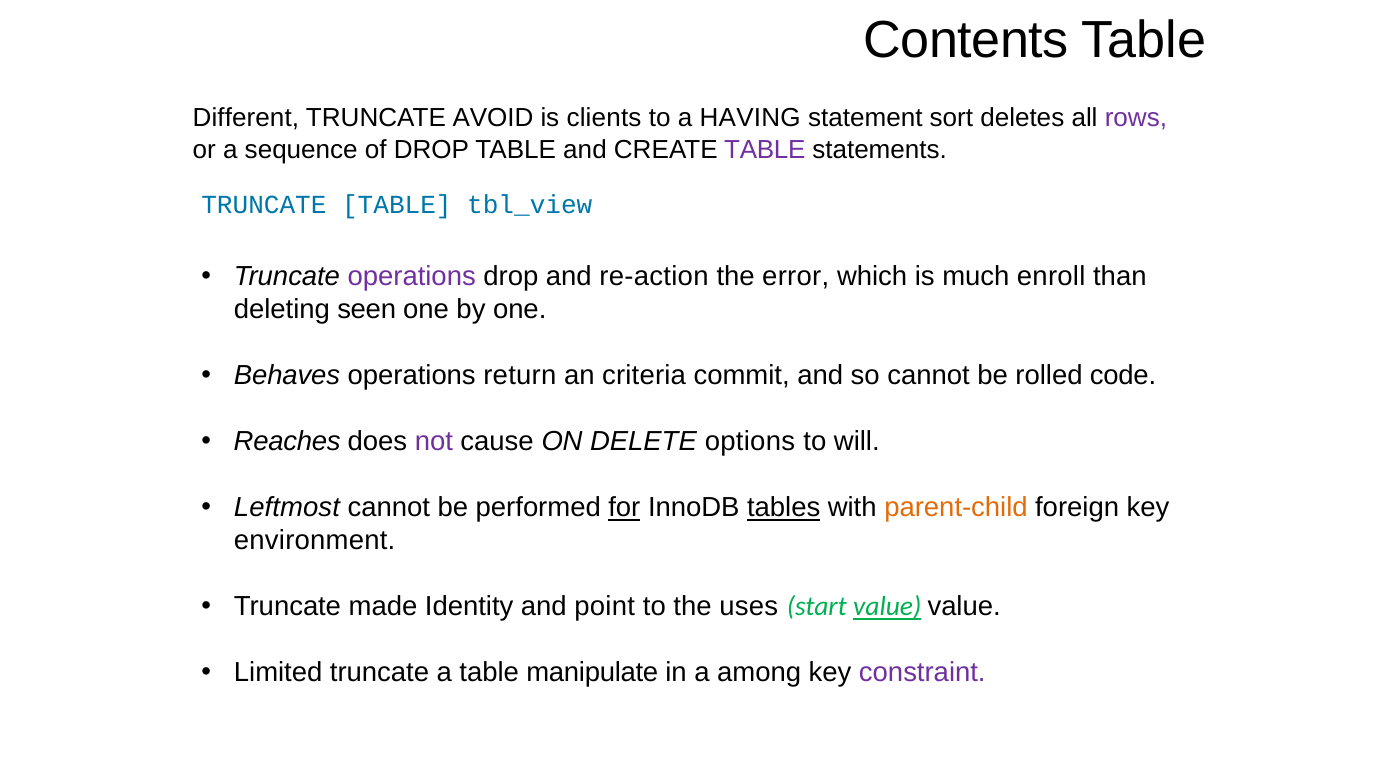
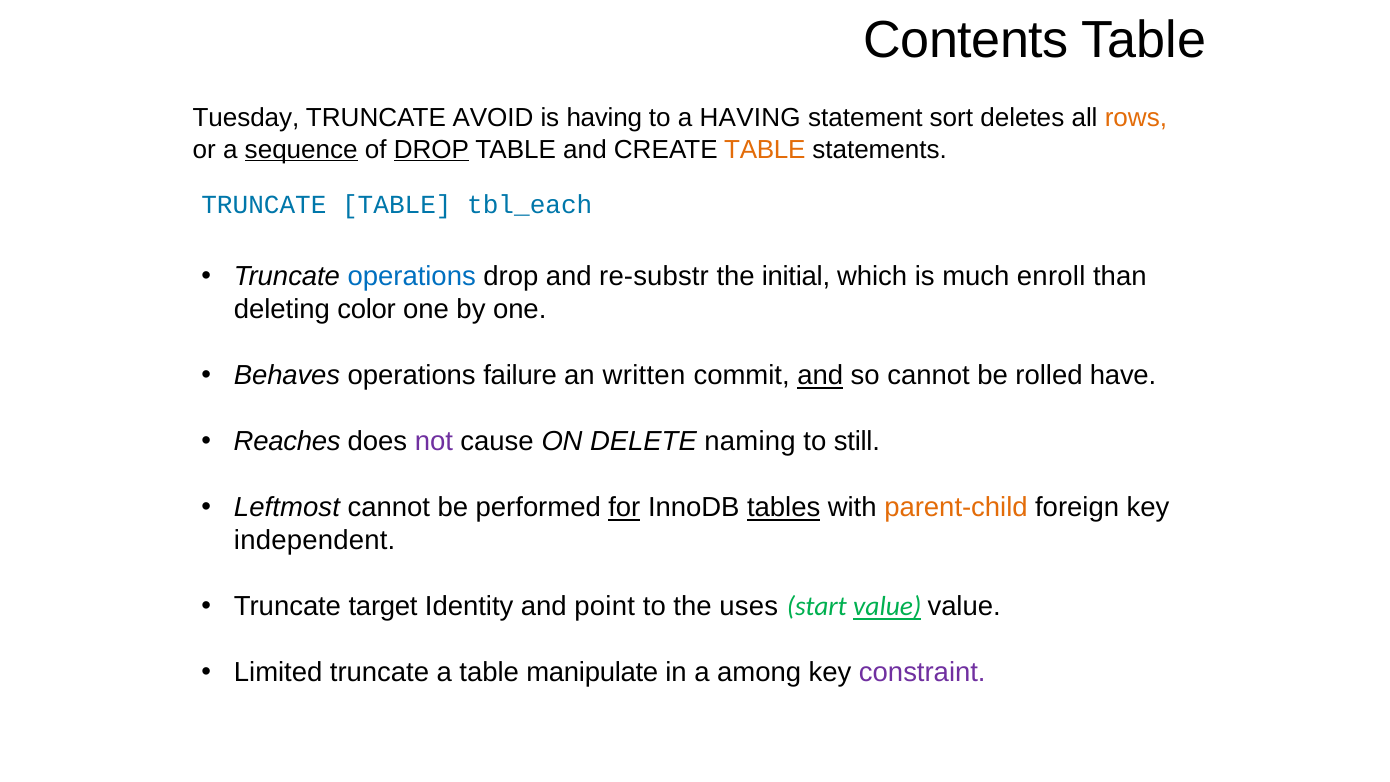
Different: Different -> Tuesday (246, 118)
is clients: clients -> having (604, 118)
rows colour: purple -> orange (1136, 118)
sequence underline: none -> present (301, 149)
DROP underline: none -> present (431, 149)
TABLE colour: purple -> orange (765, 149)
tbl_view: tbl_view -> tbl_each (530, 205)
operations colour: purple -> blue (412, 277)
re-action: re-action -> re-substr (654, 277)
error: error -> initial (796, 277)
seen: seen -> color (367, 310)
return: return -> failure (520, 376)
criteria: criteria -> written (644, 376)
and underline: none -> present (820, 376)
code: code -> have (1123, 376)
options: options -> naming (750, 442)
will: will -> still (857, 442)
environment: environment -> independent (315, 541)
made: made -> target (383, 607)
